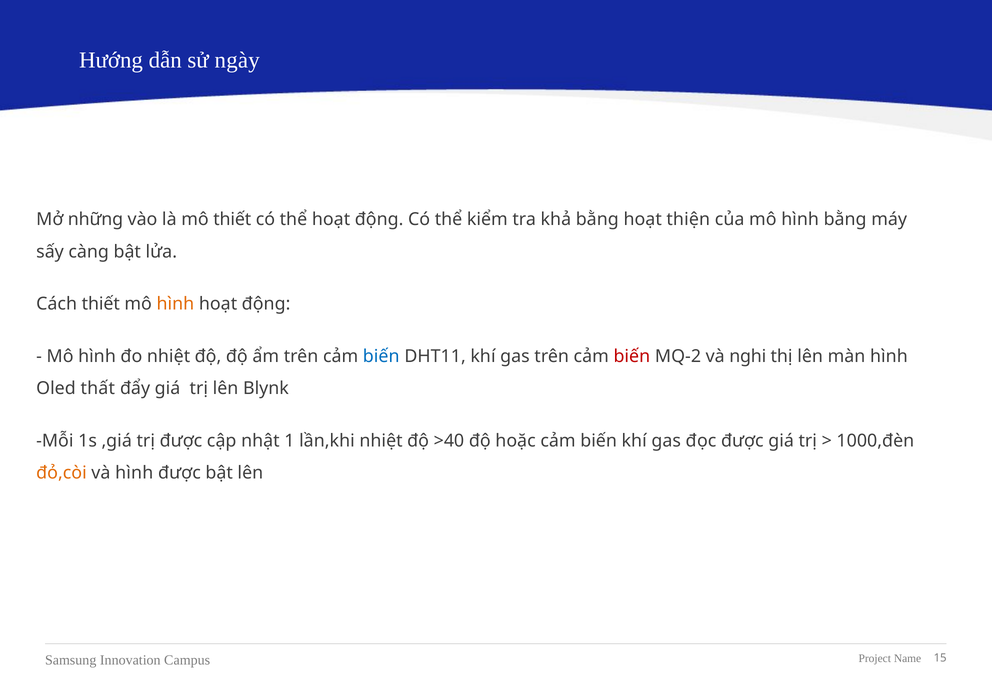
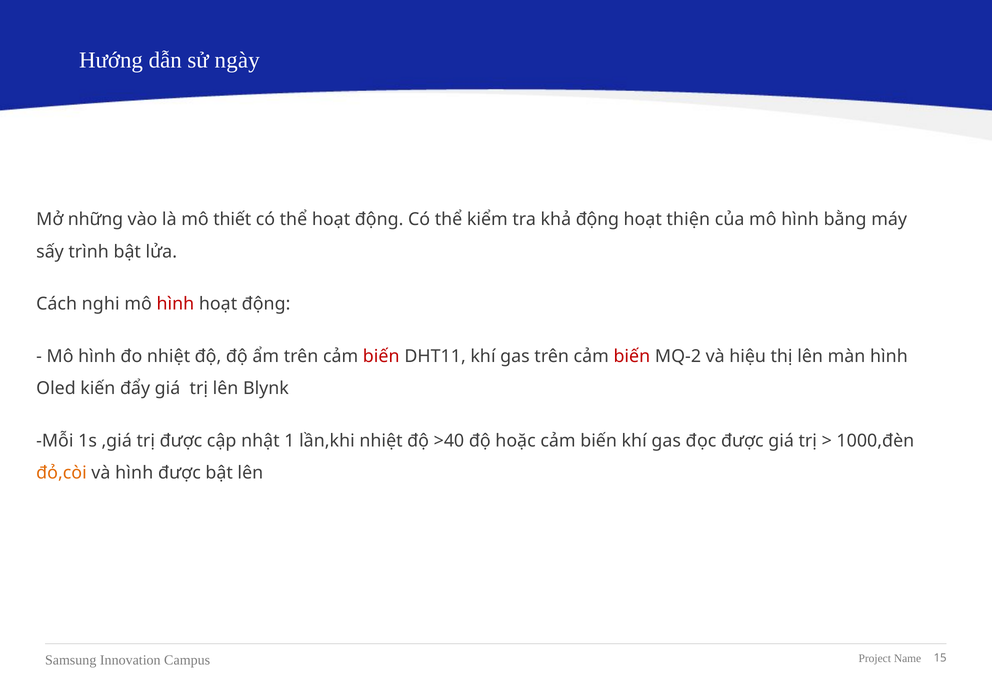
khả bằng: bằng -> động (597, 220)
càng: càng -> trình (89, 252)
Cách thiết: thiết -> nghi (101, 304)
hình colour: orange -> red (175, 304)
biến colour: blue -> red (381, 357)
nghi: nghi -> hiệu (748, 357)
thất: thất -> kiến (98, 389)
